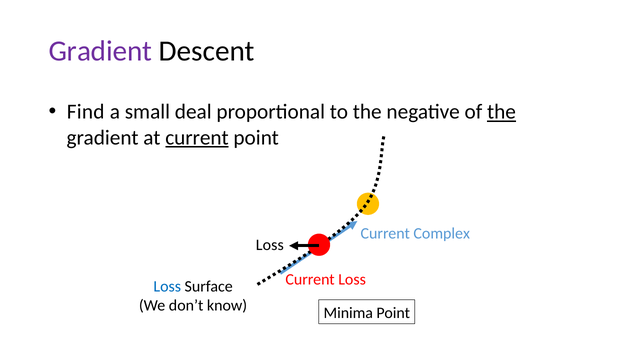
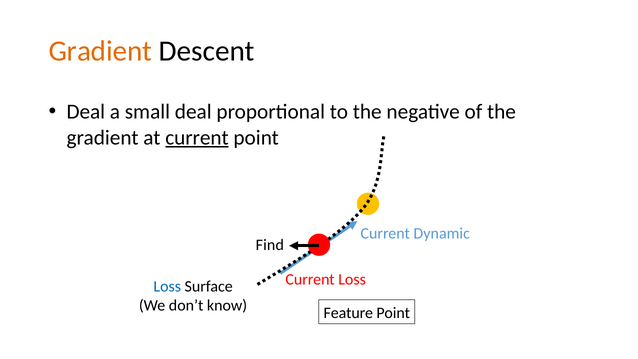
Gradient colour: purple -> orange (100, 51)
Find: Find -> Deal (86, 112)
the underline: present -> none (501, 112)
Complex: Complex -> Dynamic (442, 233)
Loss: Loss -> Find (270, 245)
Minima: Minima -> Feature (348, 313)
